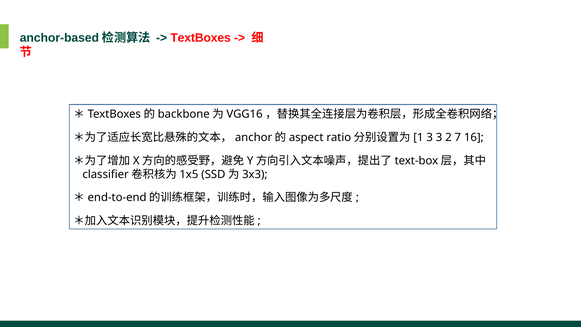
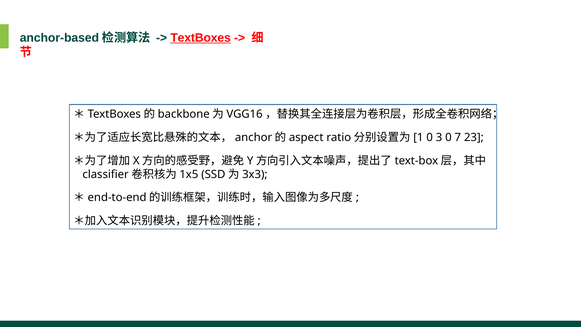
TextBoxes underline: none -> present (201, 38)
3: 3 -> 0 (430, 137)
3 2: 2 -> 0 (448, 137)
16: 16 -> 23 (474, 137)
